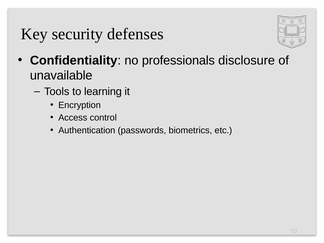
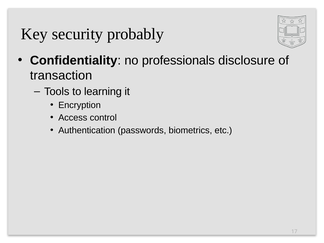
defenses: defenses -> probably (136, 34)
unavailable: unavailable -> transaction (61, 76)
